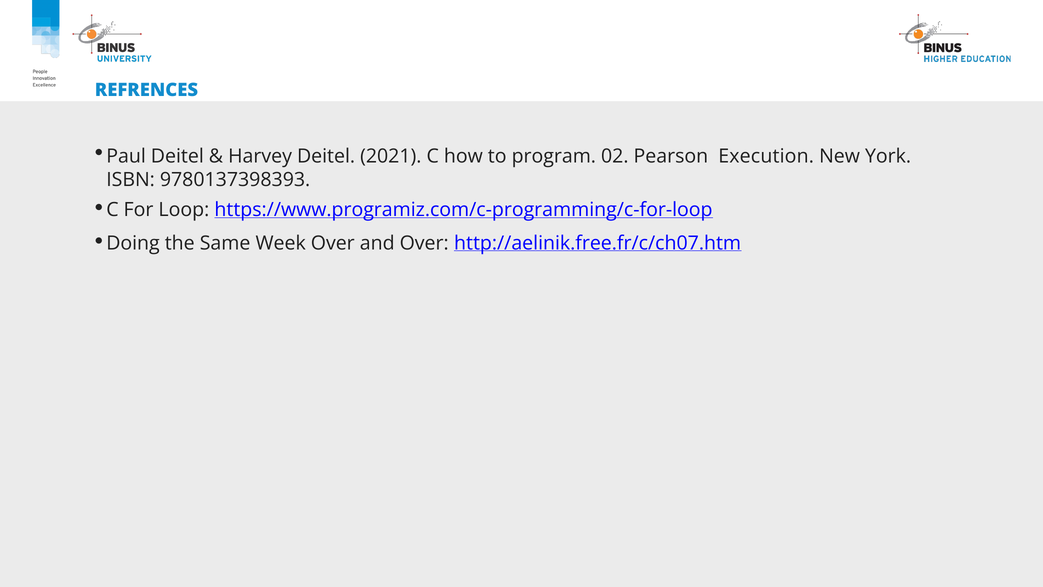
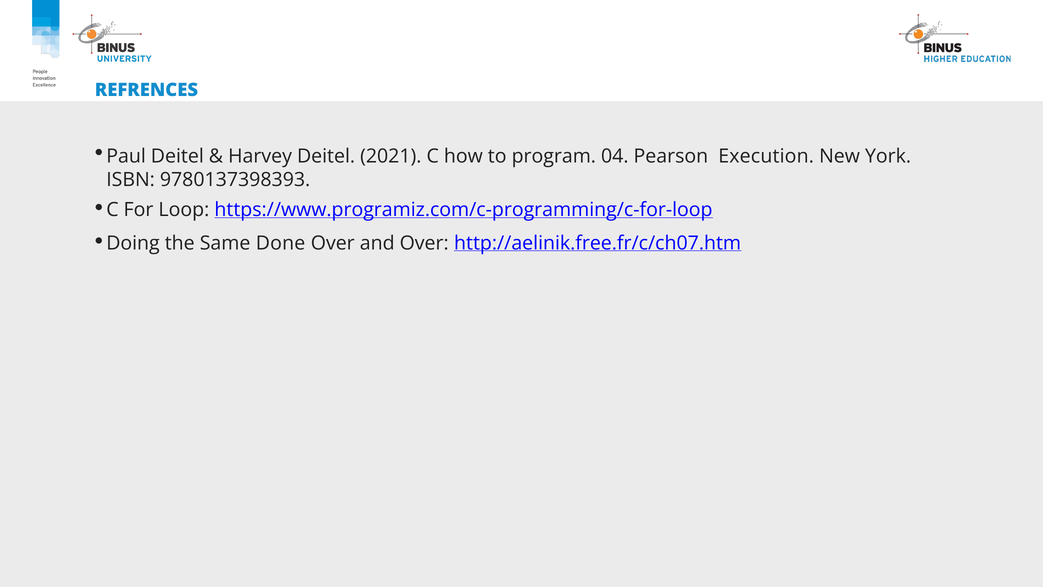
02: 02 -> 04 (615, 156)
Week: Week -> Done (281, 243)
